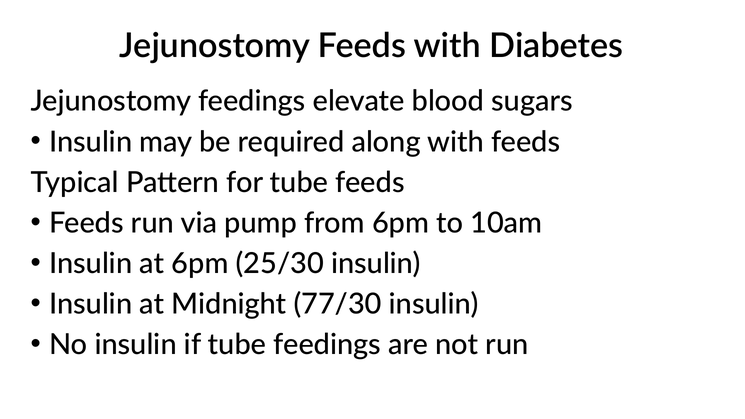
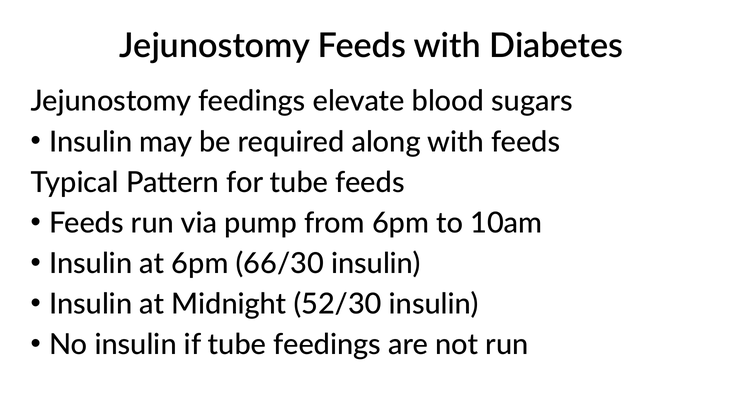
25/30: 25/30 -> 66/30 (280, 264)
77/30: 77/30 -> 52/30 (338, 304)
